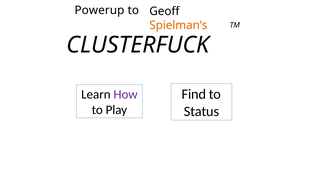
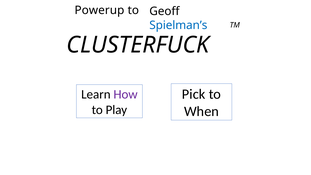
Spielman’s colour: orange -> blue (178, 25)
Find: Find -> Pick (194, 94)
Status: Status -> When (201, 111)
